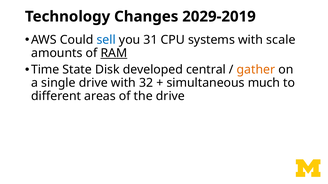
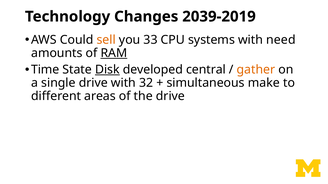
2029-2019: 2029-2019 -> 2039-2019 (219, 17)
sell colour: blue -> orange (106, 40)
31: 31 -> 33 (151, 40)
scale: scale -> need (281, 40)
Disk underline: none -> present (107, 70)
much: much -> make (264, 83)
